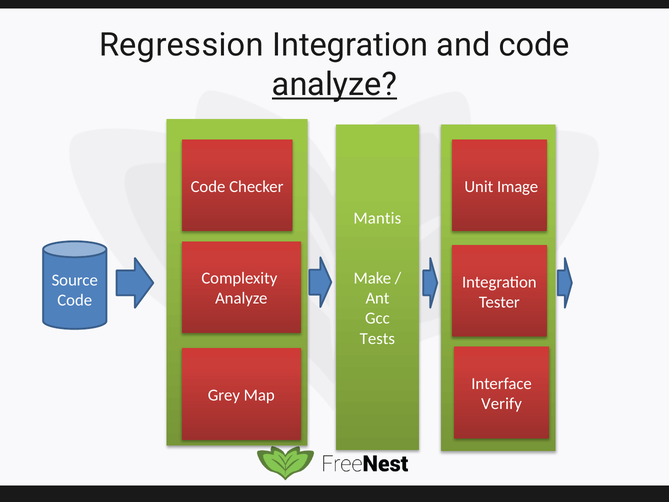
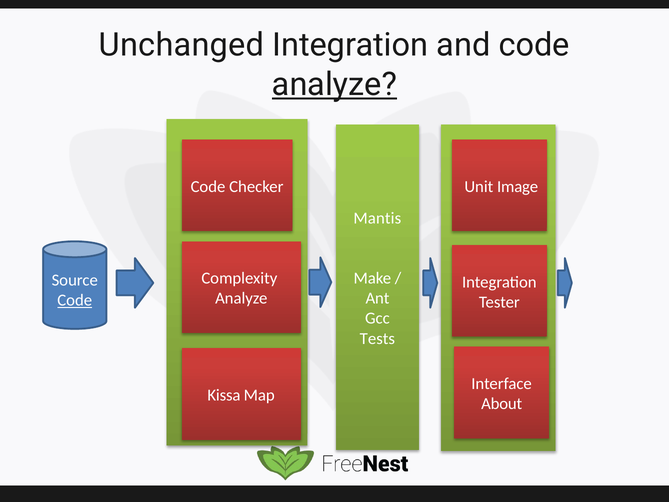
Regression: Regression -> Unchanged (181, 45)
Code underline: none -> present (75, 300)
Grey: Grey -> Kissa (224, 395)
Verify: Verify -> About (502, 404)
